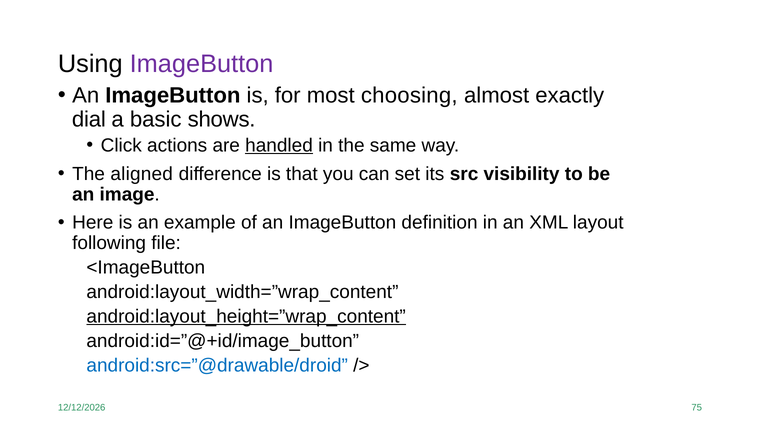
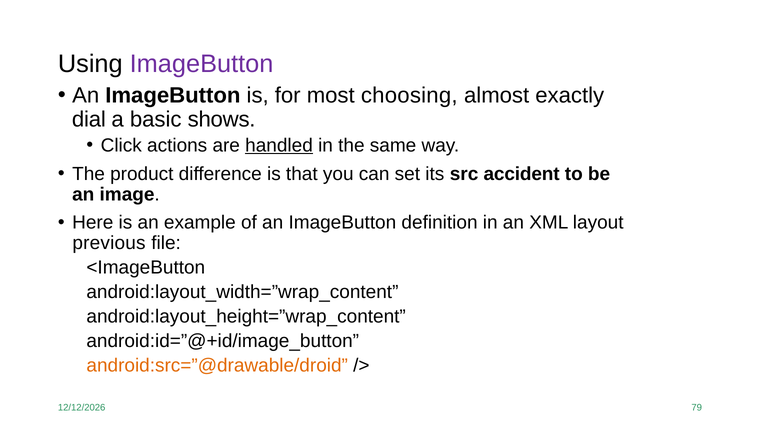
aligned: aligned -> product (142, 174)
visibility: visibility -> accident (522, 174)
following: following -> previous (109, 243)
android:layout_height=”wrap_content underline: present -> none (246, 317)
android:src=”@drawable/droid colour: blue -> orange (217, 366)
75: 75 -> 79 (697, 408)
